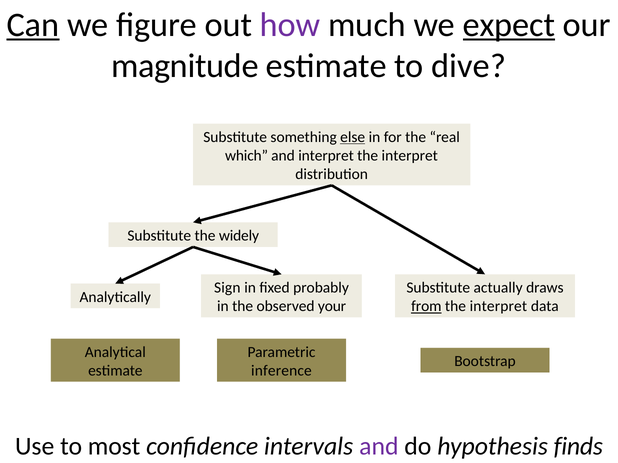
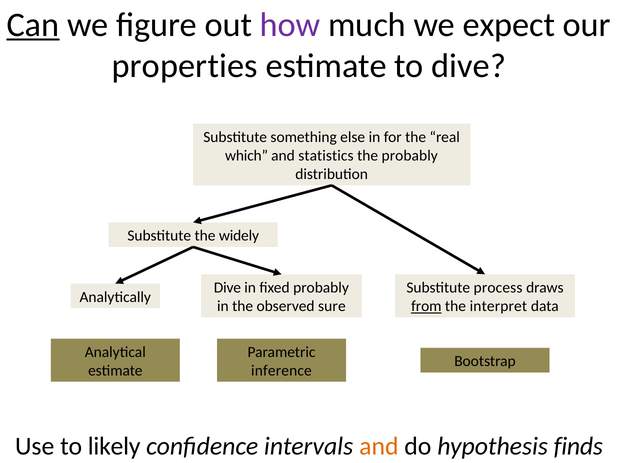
expect underline: present -> none (509, 25)
magnitude: magnitude -> properties (185, 66)
else underline: present -> none (353, 137)
and interpret: interpret -> statistics (326, 156)
interpret: interpret -> probably (410, 156)
Sign: Sign -> Dive (227, 288)
actually: actually -> process (498, 288)
your: your -> sure (332, 307)
most: most -> likely (114, 447)
and colour: purple -> orange (379, 447)
